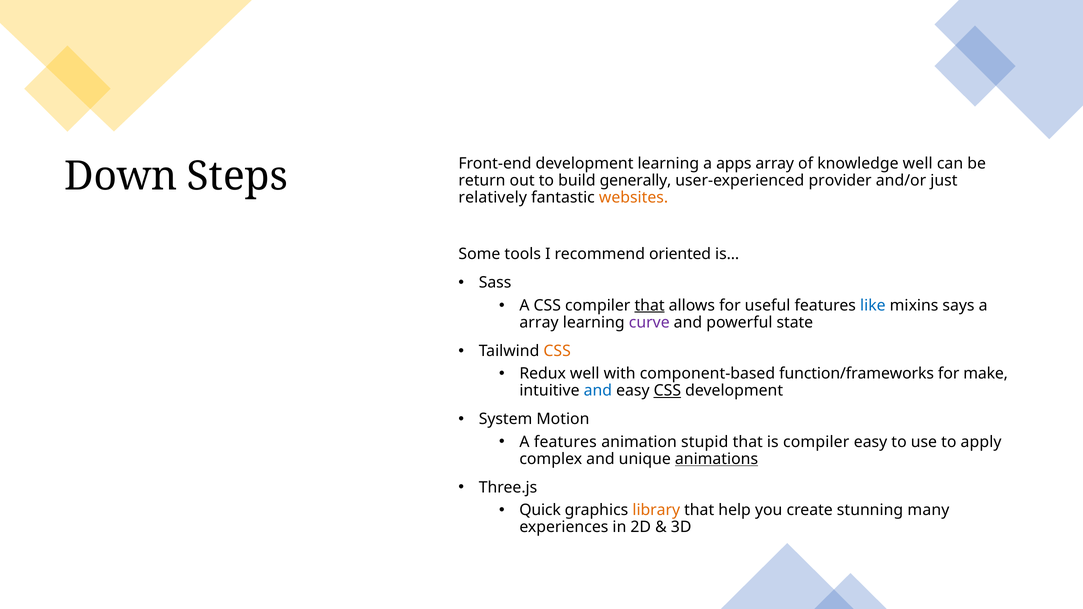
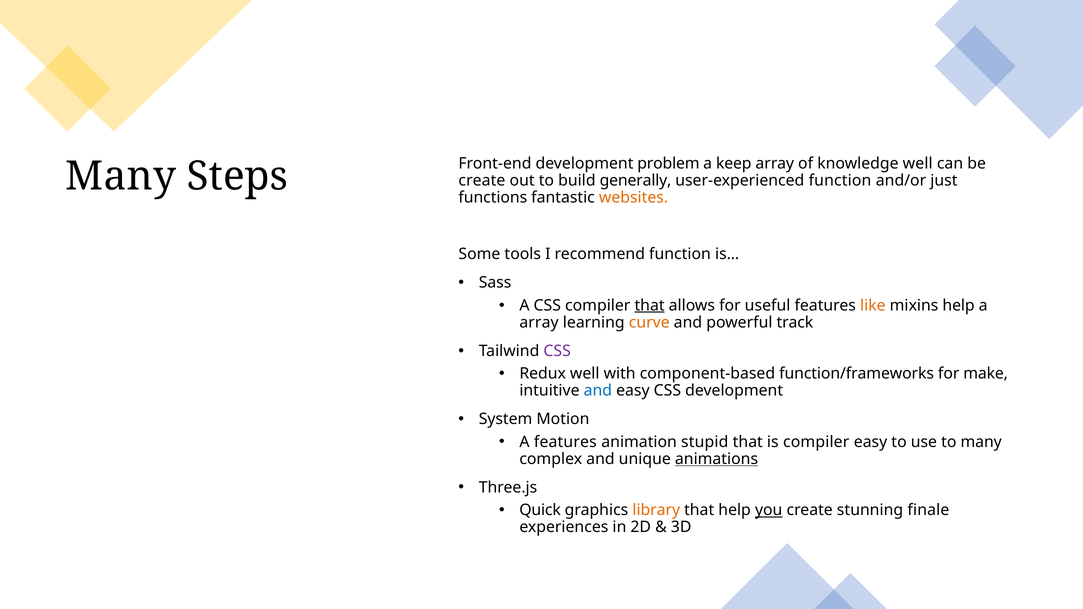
Down: Down -> Many (121, 177)
development learning: learning -> problem (668, 163)
apps: apps -> keep (734, 163)
return: return -> create (482, 180)
user-experienced provider: provider -> function (840, 180)
relatively: relatively -> functions (493, 198)
recommend oriented: oriented -> function (680, 254)
like colour: blue -> orange (873, 305)
mixins says: says -> help (959, 305)
curve colour: purple -> orange (649, 323)
state: state -> track (795, 323)
CSS colour: orange -> purple (557, 351)
CSS underline: present -> none (667, 391)
to apply: apply -> many (981, 442)
you underline: none -> present (769, 510)
many: many -> finale (928, 510)
